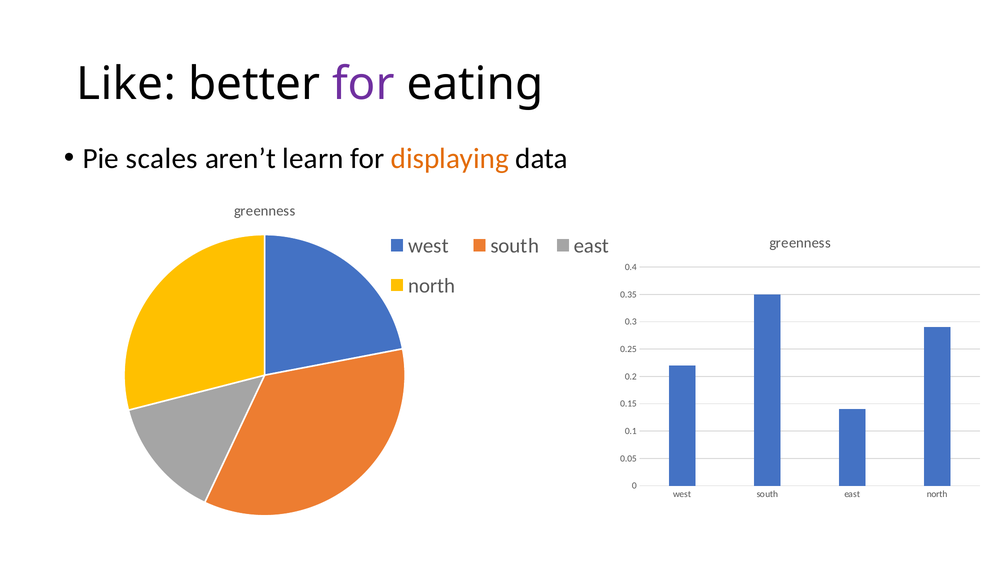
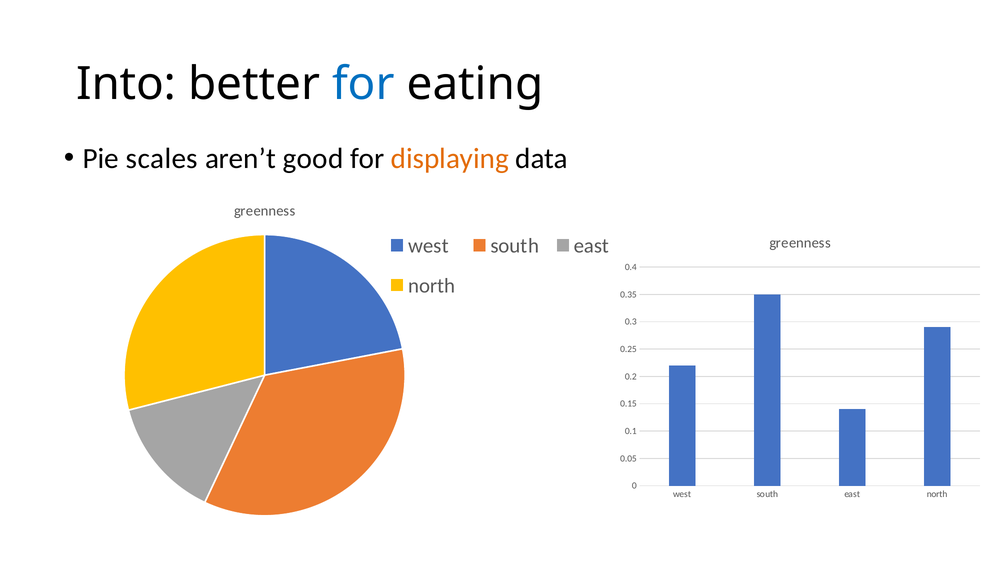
Like: Like -> Into (126, 84)
for colour: purple -> blue (363, 84)
learn: learn -> good (313, 158)
